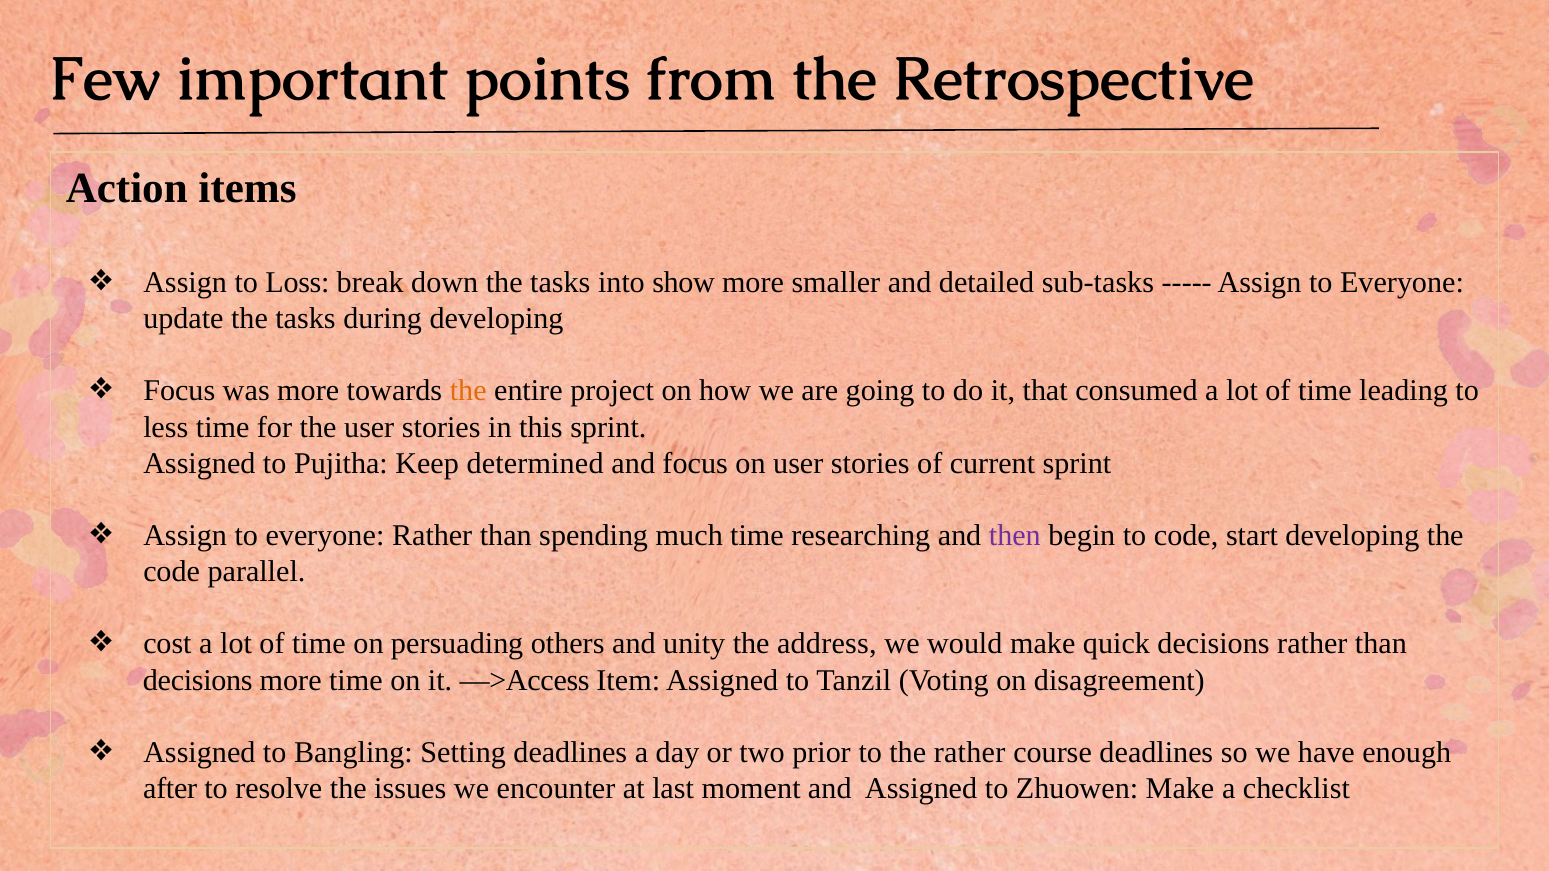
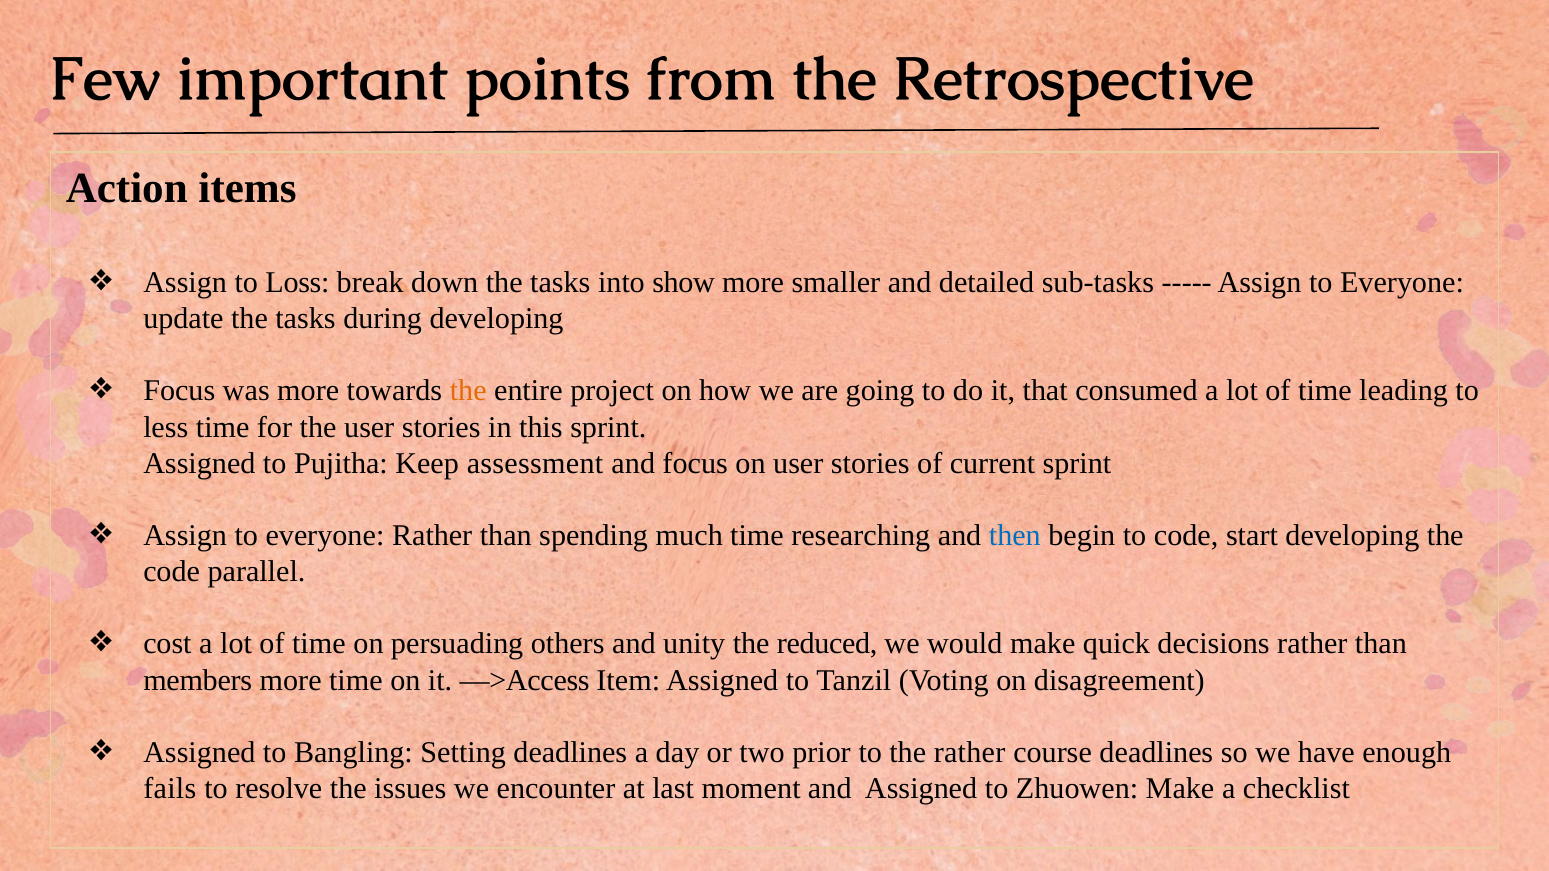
determined: determined -> assessment (535, 463)
then colour: purple -> blue (1015, 536)
address: address -> reduced (827, 644)
decisions: decisions -> members (198, 680)
after: after -> fails (170, 789)
